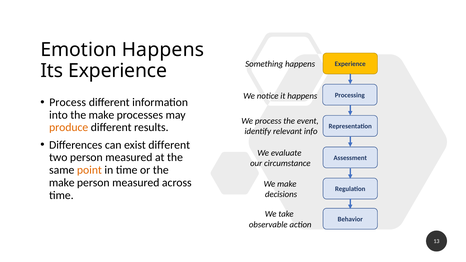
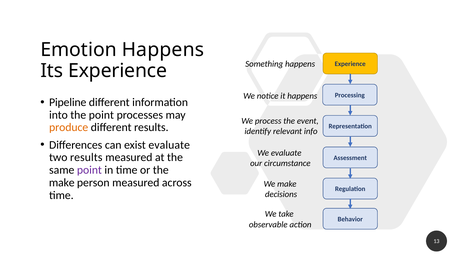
Process: Process -> Pipeline (68, 102)
into the make: make -> point (101, 115)
exist different: different -> evaluate (169, 145)
two person: person -> results (86, 158)
point colour: orange -> purple (89, 170)
